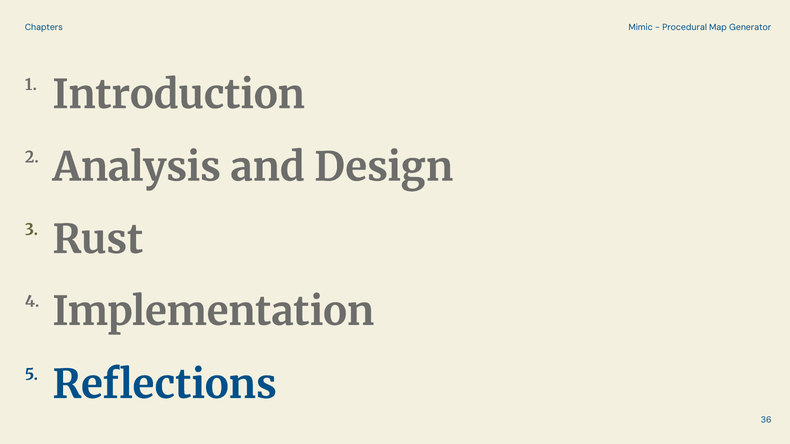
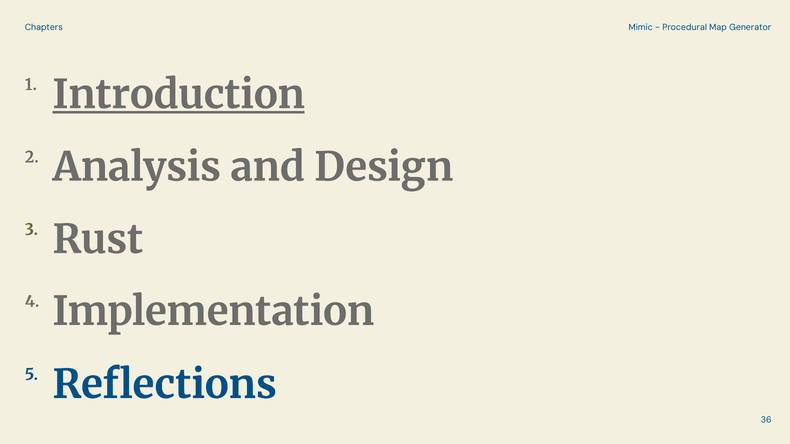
Introduction underline: none -> present (179, 95)
